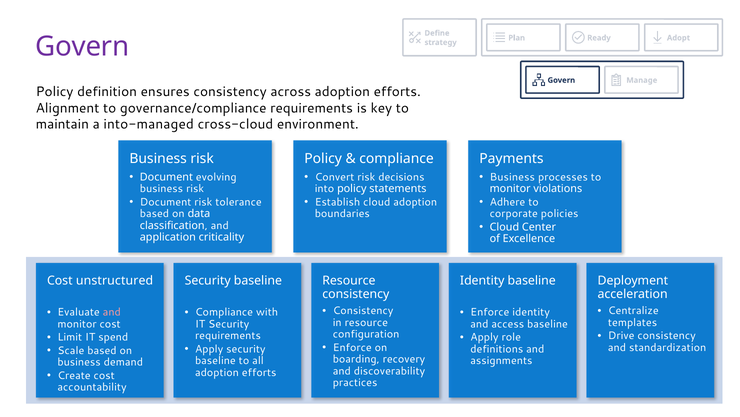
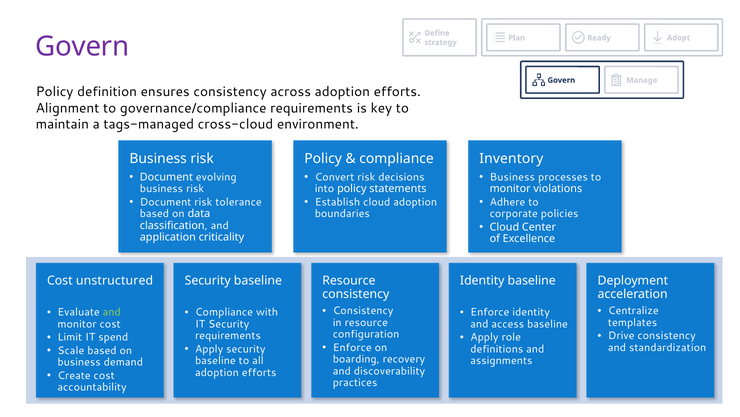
into-managed: into-managed -> tags-managed (149, 124)
Payments: Payments -> Inventory (511, 159)
and colour: pink -> light green (112, 312)
